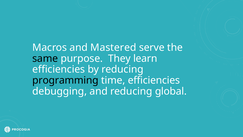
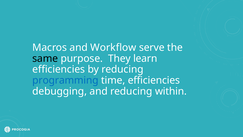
Mastered: Mastered -> Workflow (113, 47)
programming colour: black -> blue (65, 80)
global: global -> within (171, 91)
